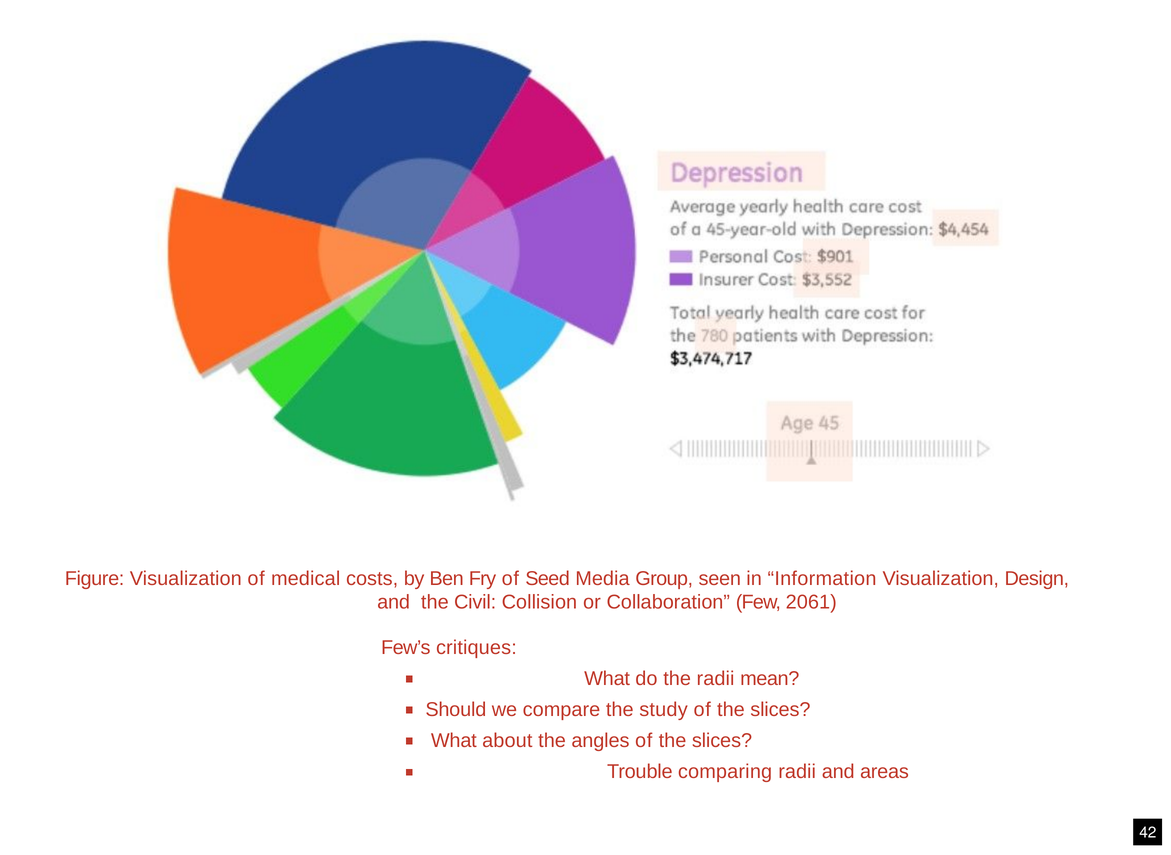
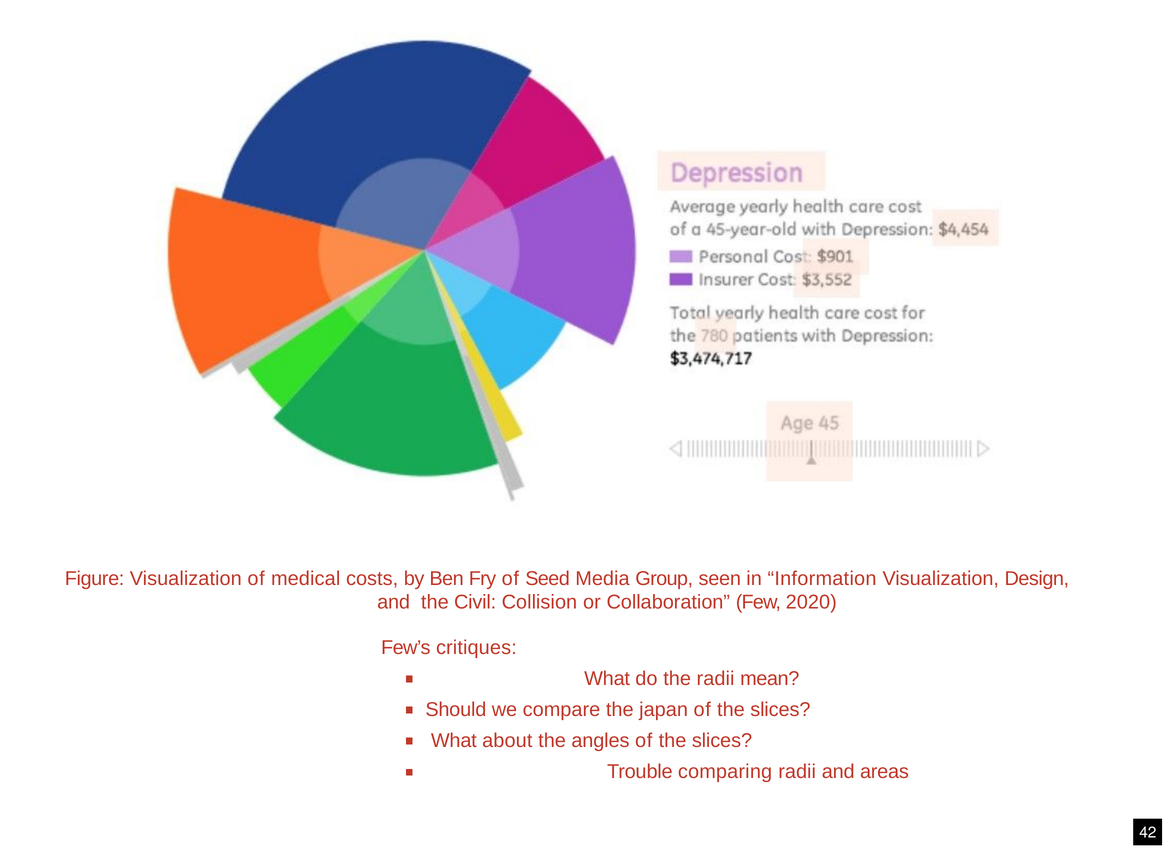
2061: 2061 -> 2020 (811, 602)
study: study -> japan (664, 709)
